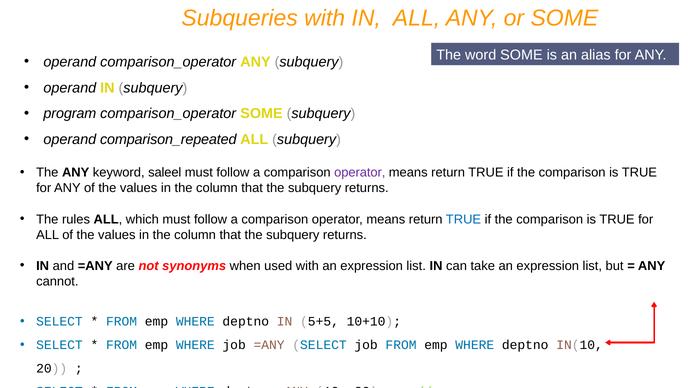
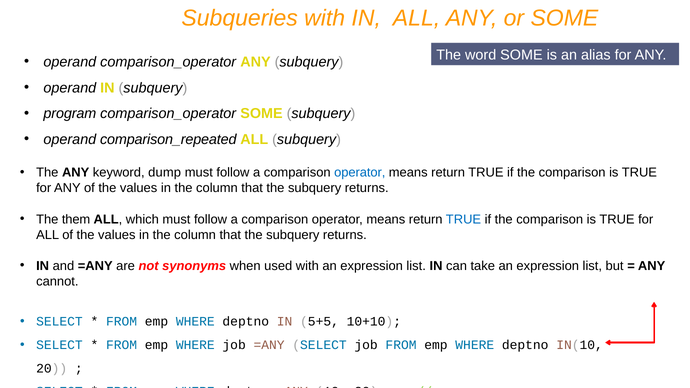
saleel: saleel -> dump (165, 173)
operator colour: purple -> blue (360, 173)
rules: rules -> them (76, 219)
